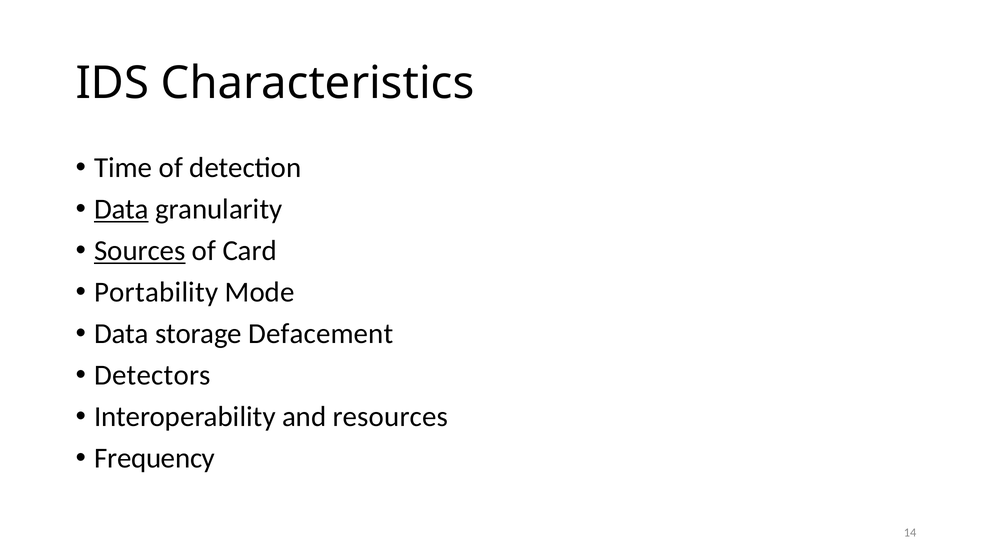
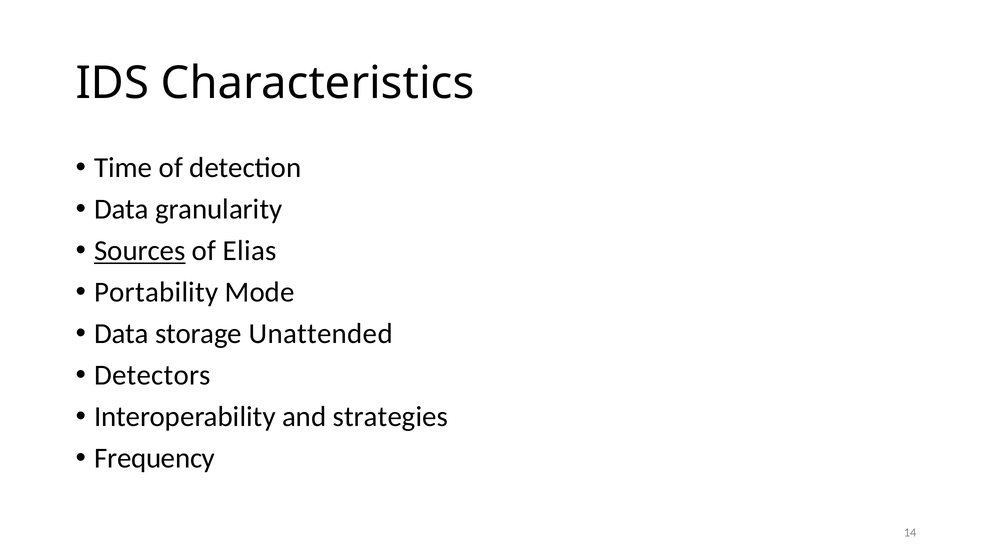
Data underline: present -> none (122, 209)
Card: Card -> Elias (250, 251)
Defacement: Defacement -> Unattended (321, 334)
resources: resources -> strategies (390, 417)
